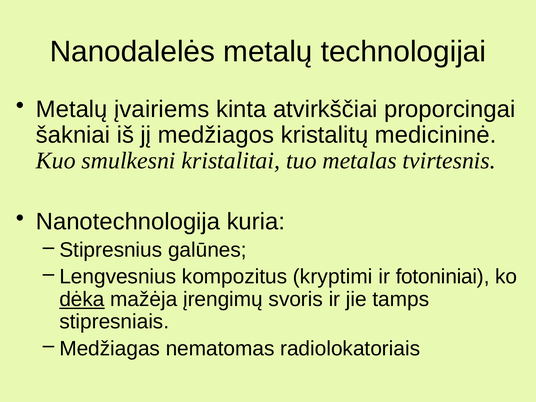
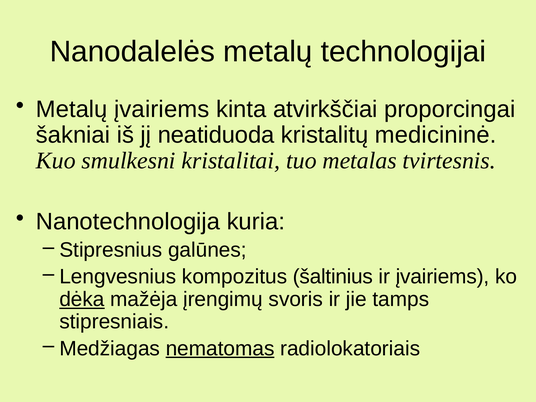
medžiagos: medžiagos -> neatiduoda (216, 135)
kryptimi: kryptimi -> šaltinius (333, 277)
ir fotoniniai: fotoniniai -> įvairiems (443, 277)
nematomas underline: none -> present (220, 348)
